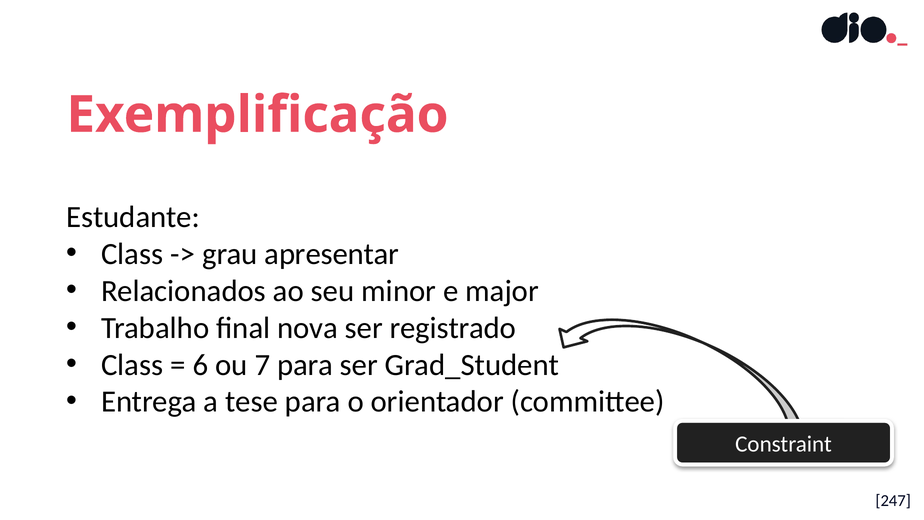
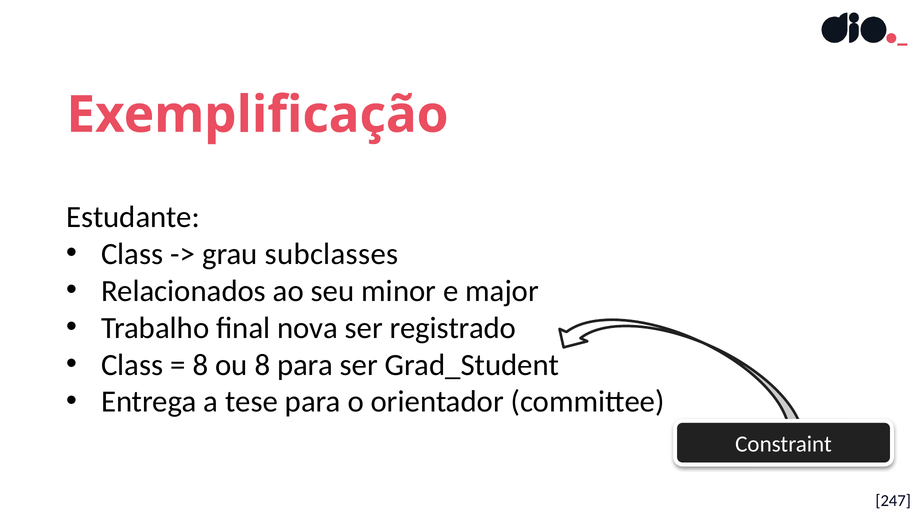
apresentar: apresentar -> subclasses (332, 254)
6: 6 -> 8 (200, 365)
ou 7: 7 -> 8 (262, 365)
